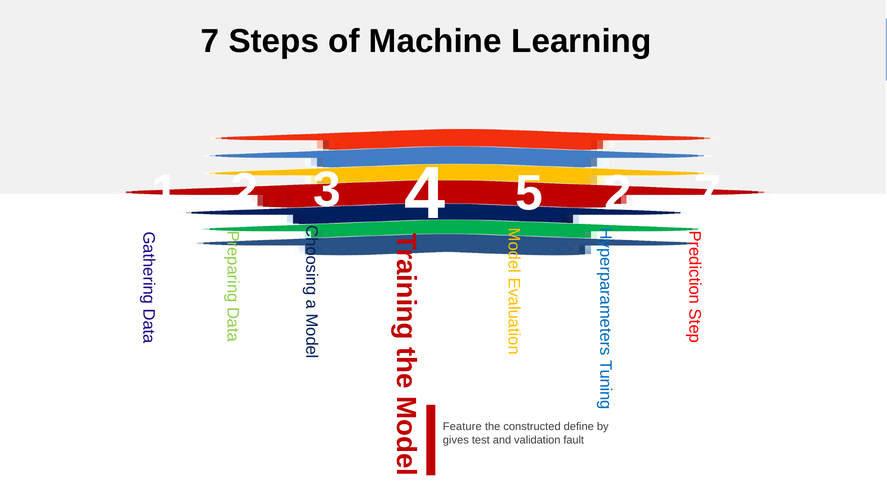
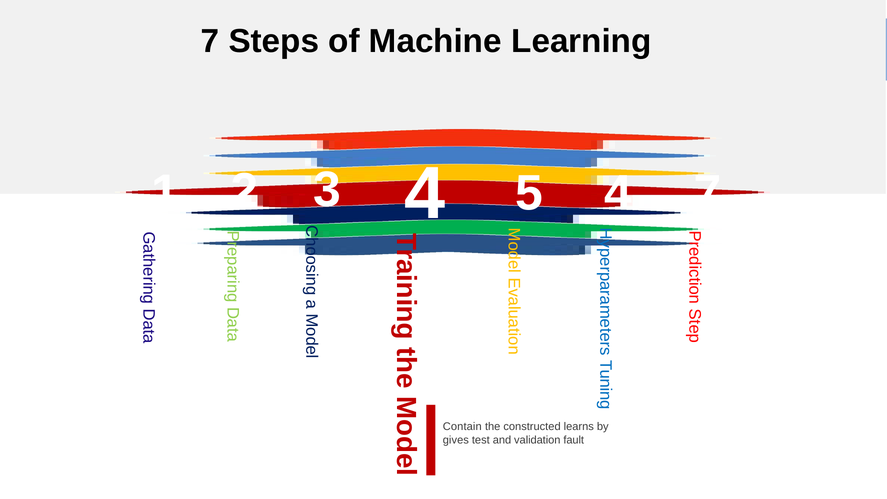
5 2: 2 -> 4 (618, 193)
Feature: Feature -> Contain (462, 426)
define: define -> learns (579, 426)
